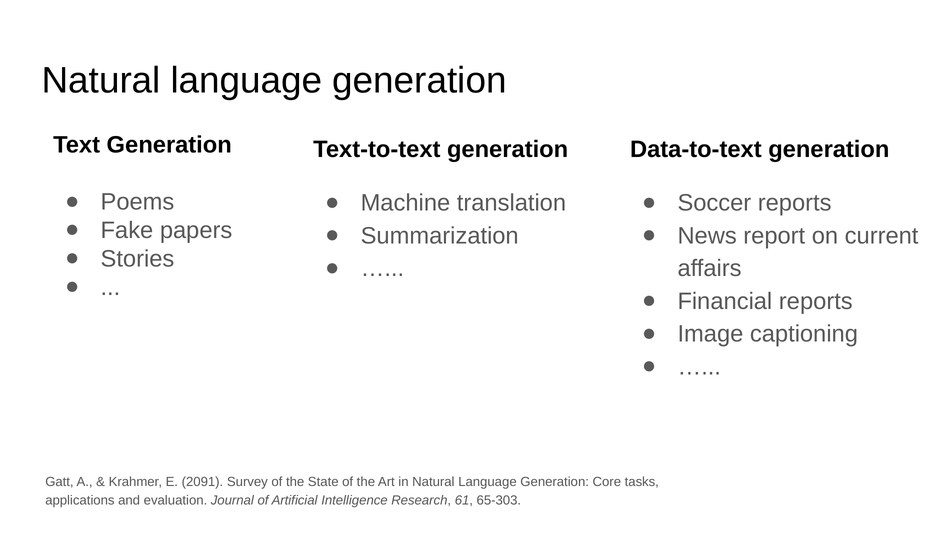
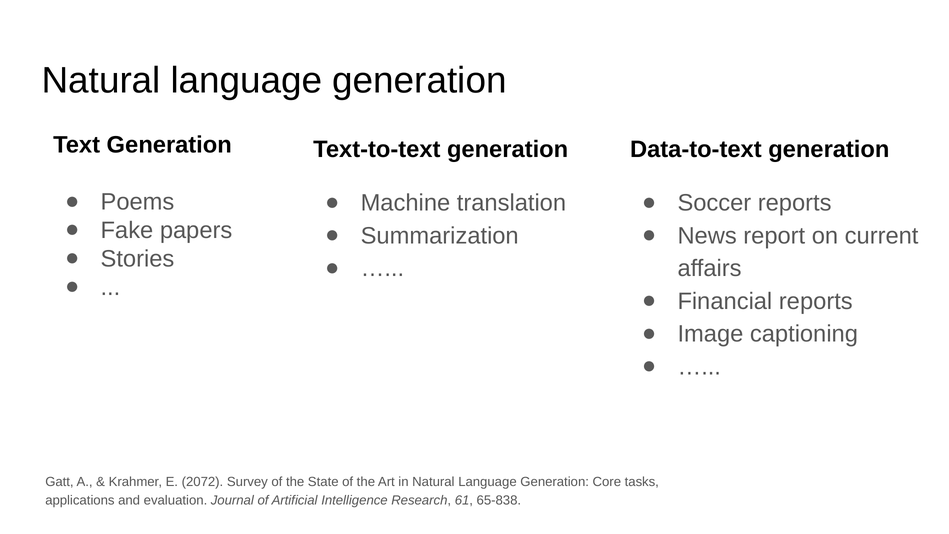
2091: 2091 -> 2072 (202, 482)
65-303: 65-303 -> 65-838 (499, 500)
